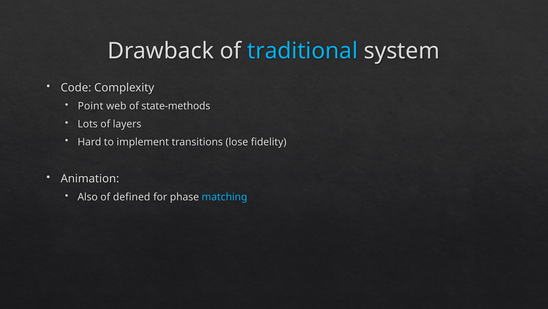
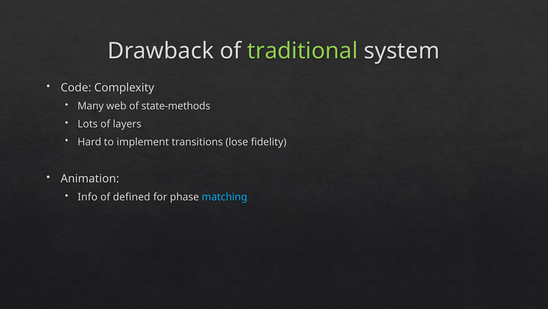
traditional colour: light blue -> light green (303, 51)
Point: Point -> Many (91, 106)
Also: Also -> Info (88, 197)
